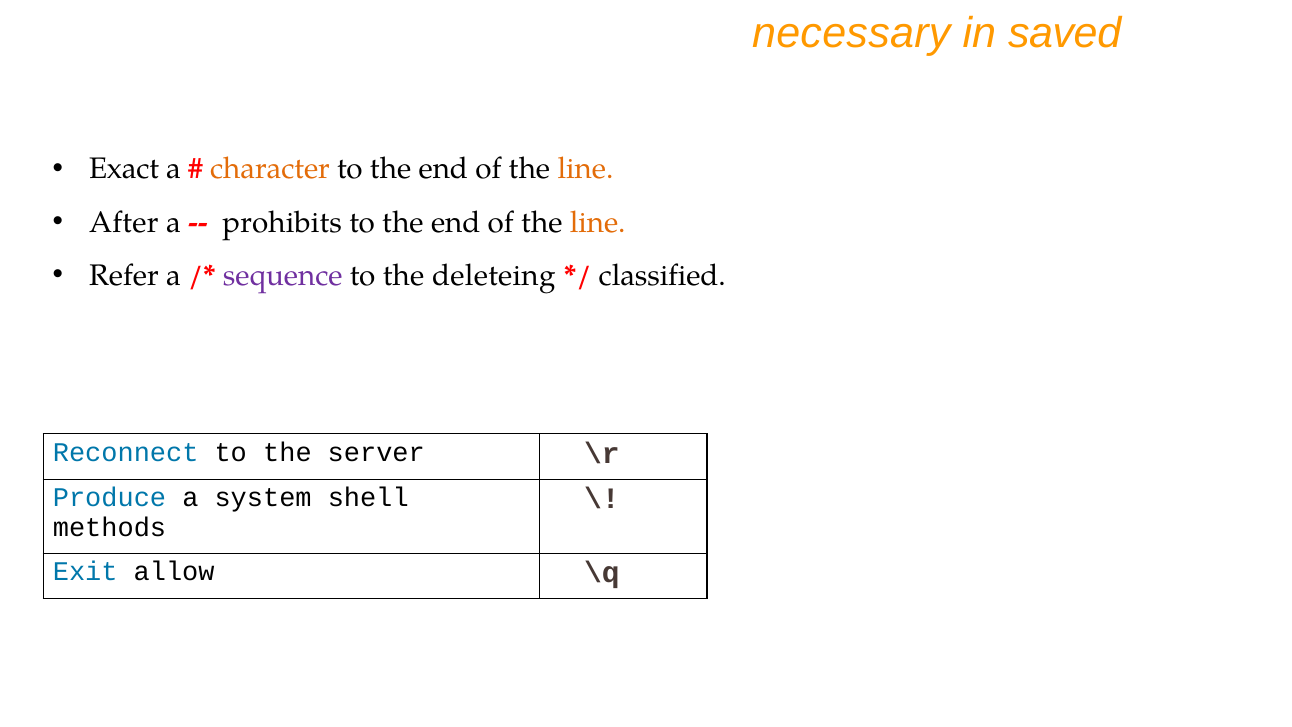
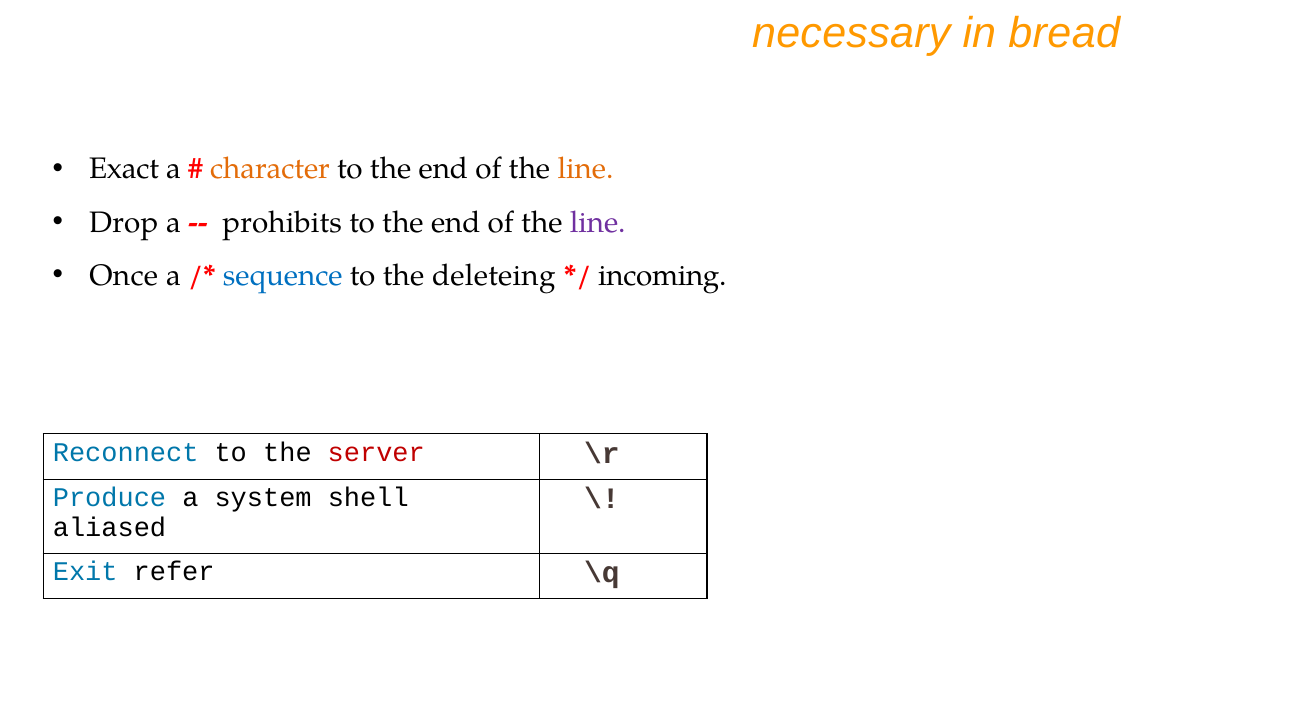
saved: saved -> bread (1064, 34)
After: After -> Drop (124, 222)
line colour: orange -> purple (598, 222)
Refer: Refer -> Once (124, 276)
sequence colour: purple -> blue (283, 276)
classified: classified -> incoming (662, 276)
server colour: black -> red (376, 452)
methods: methods -> aliased (110, 528)
allow: allow -> refer (174, 572)
